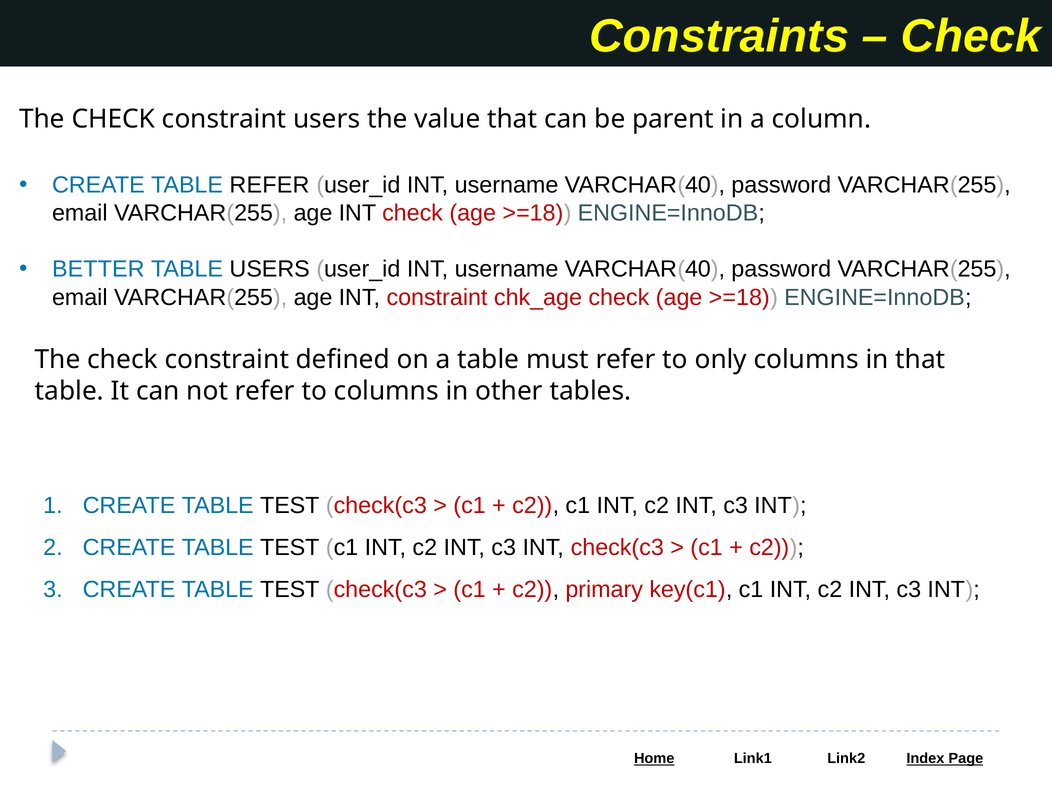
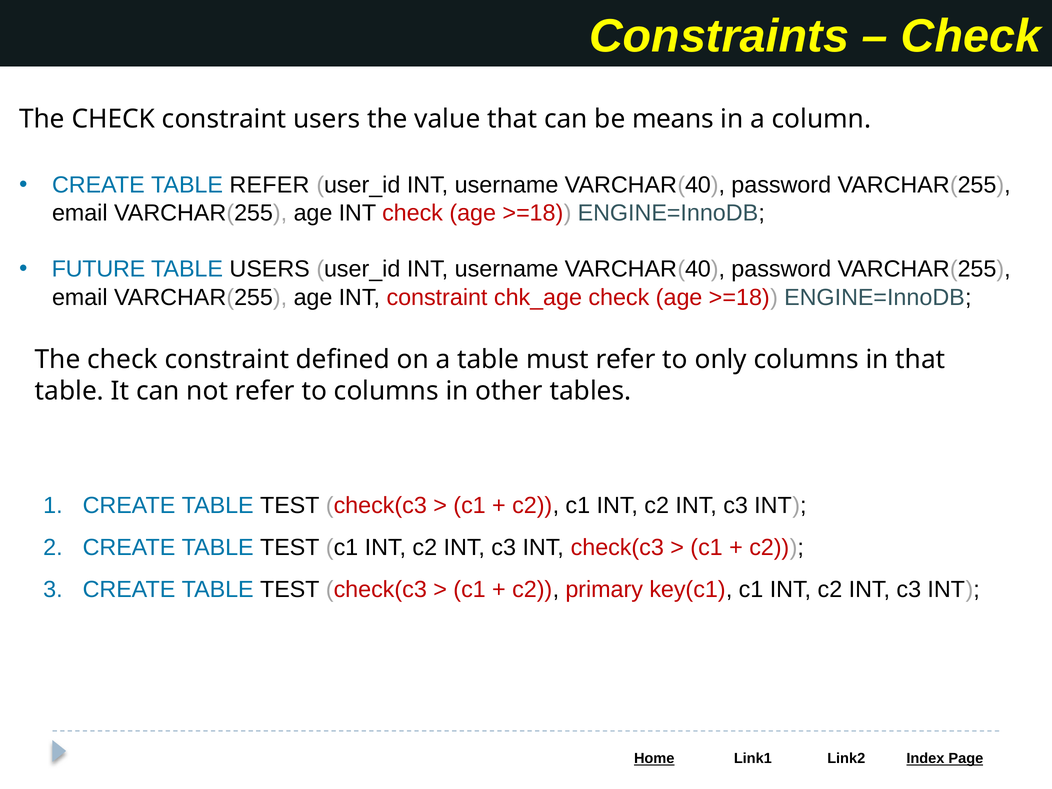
parent: parent -> means (673, 119)
BETTER: BETTER -> FUTURE (98, 269)
